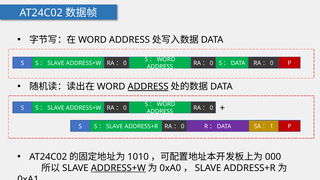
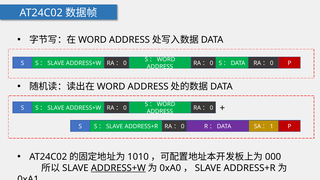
ADDRESS underline: present -> none (148, 87)
